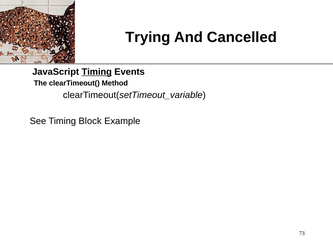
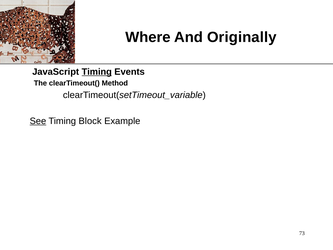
Trying: Trying -> Where (148, 37)
Cancelled: Cancelled -> Originally (242, 37)
See underline: none -> present (38, 121)
